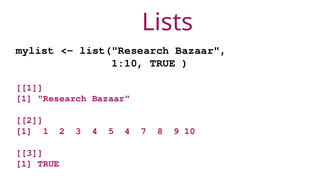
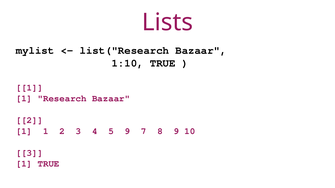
5 4: 4 -> 9 (127, 131)
